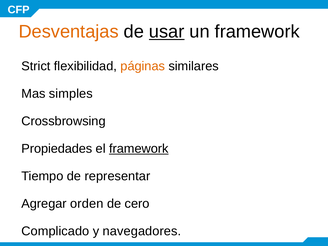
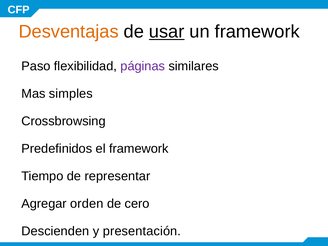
Strict: Strict -> Paso (36, 66)
páginas colour: orange -> purple (143, 66)
Propiedades: Propiedades -> Predefinidos (57, 149)
framework underline: present -> none (139, 149)
Complicado: Complicado -> Descienden (55, 231)
navegadores: navegadores -> presentación (142, 231)
